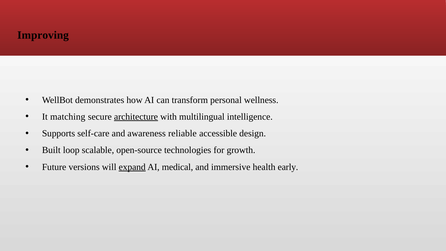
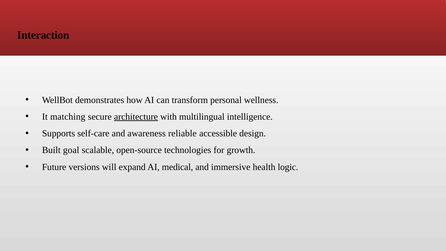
Improving: Improving -> Interaction (43, 35)
loop: loop -> goal (71, 150)
expand underline: present -> none (132, 167)
early: early -> logic (288, 167)
